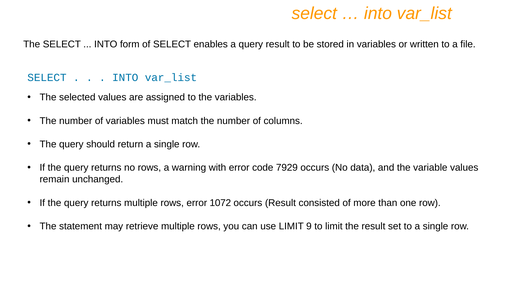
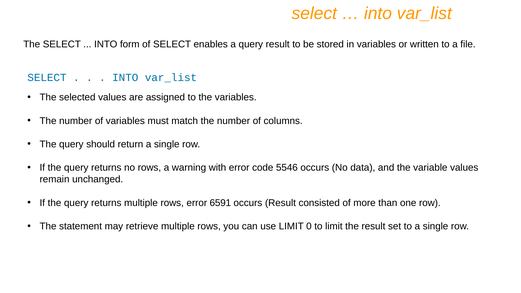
7929: 7929 -> 5546 (287, 168)
1072: 1072 -> 6591 (220, 203)
9: 9 -> 0 (309, 226)
